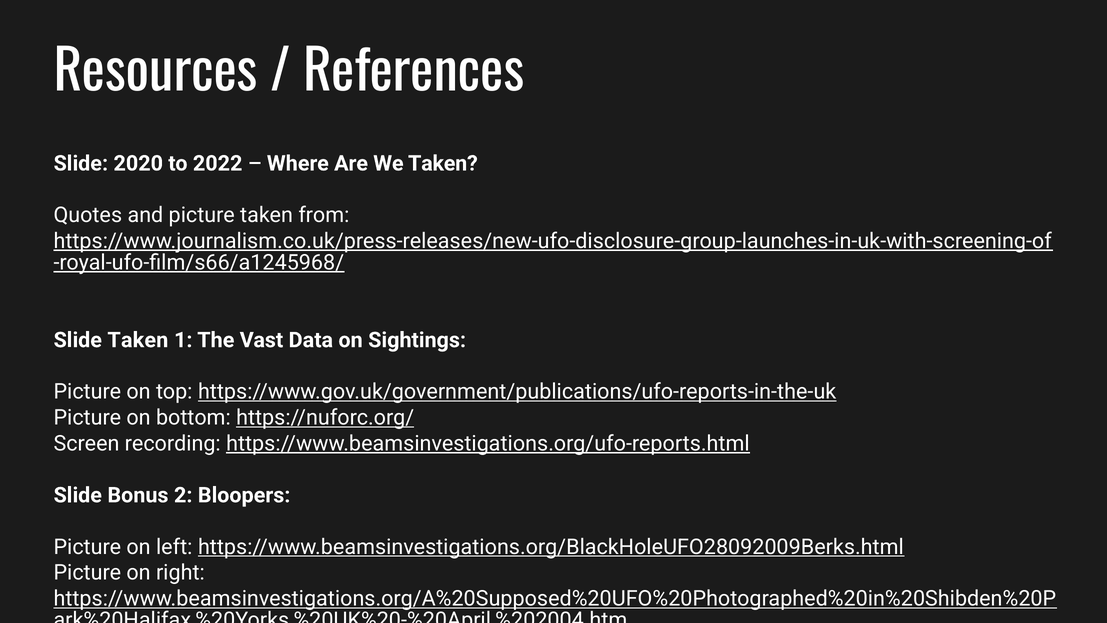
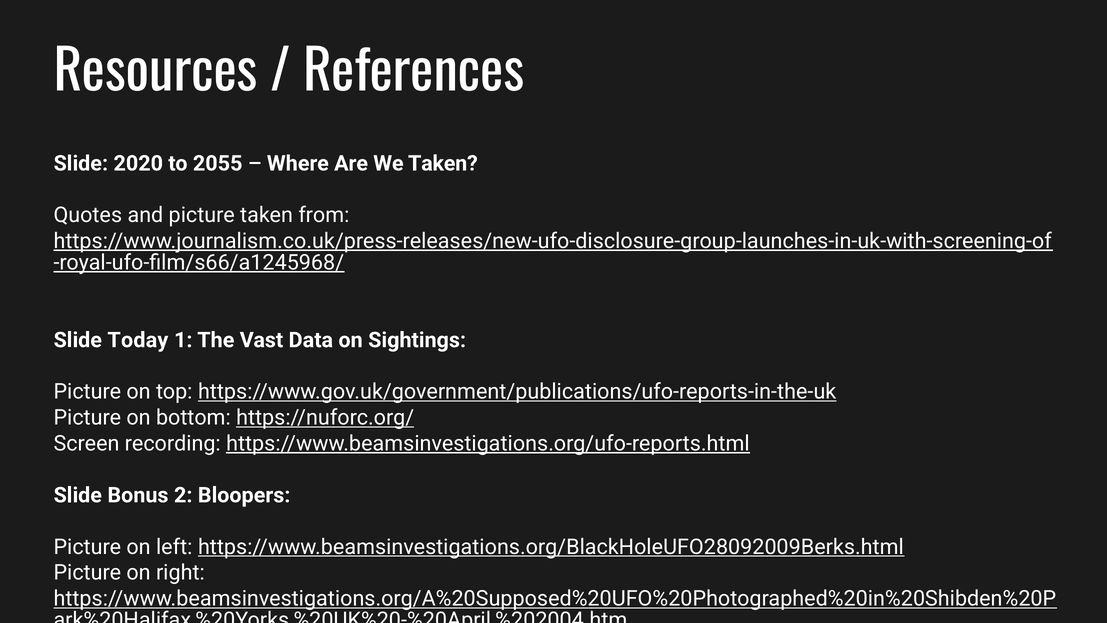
2022: 2022 -> 2055 (218, 163)
Slide Taken: Taken -> Today (138, 340)
